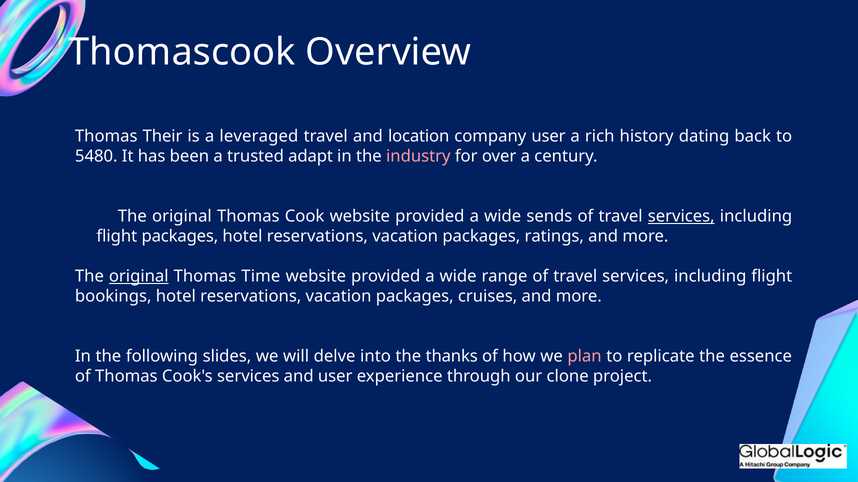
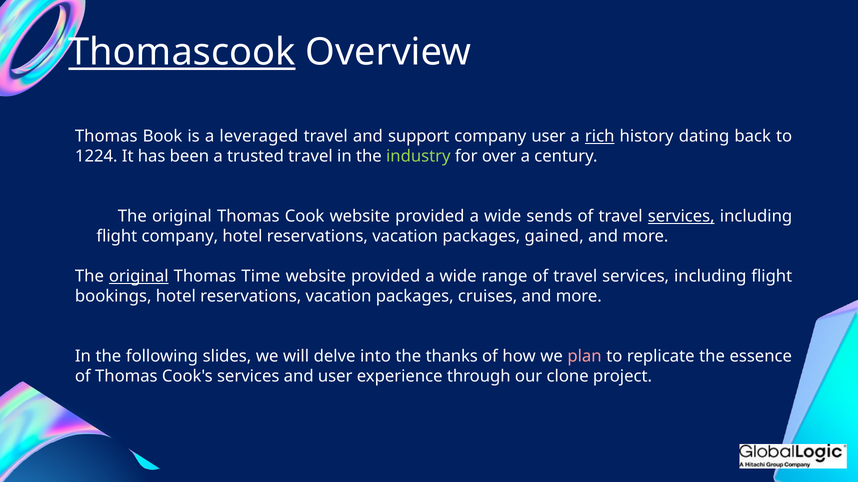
Thomascook underline: none -> present (182, 52)
Their: Their -> Book (163, 136)
location: location -> support (419, 136)
rich underline: none -> present (600, 136)
5480: 5480 -> 1224 (96, 156)
trusted adapt: adapt -> travel (310, 156)
industry colour: pink -> light green (418, 156)
flight packages: packages -> company (180, 236)
ratings: ratings -> gained (554, 236)
